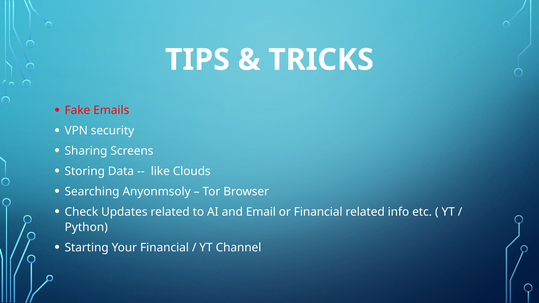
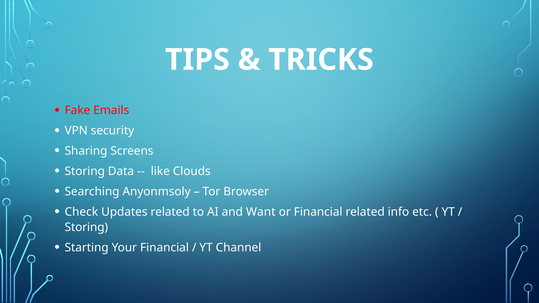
Email: Email -> Want (261, 212)
Python: Python -> Storing (86, 227)
